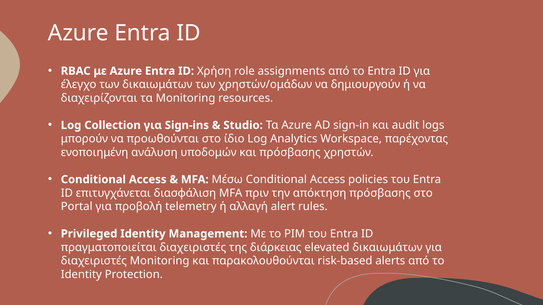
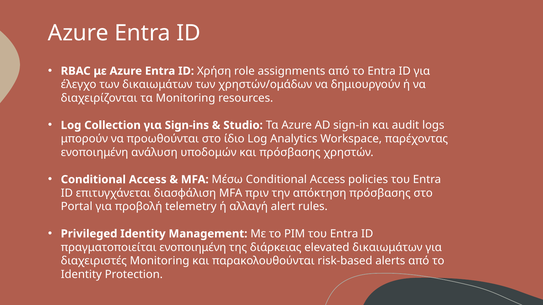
πραγματοποιείται διαχειριστές: διαχειριστές -> ενοποιημένη (193, 248)
